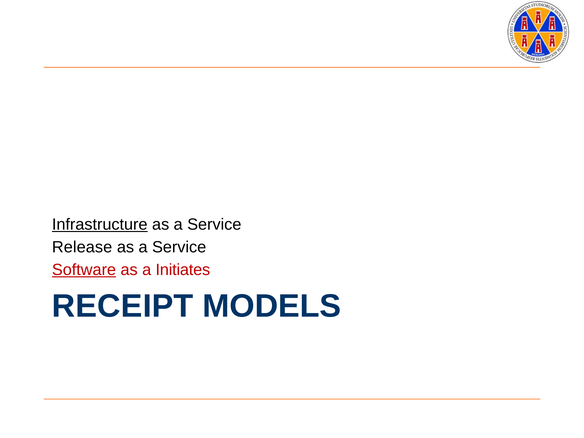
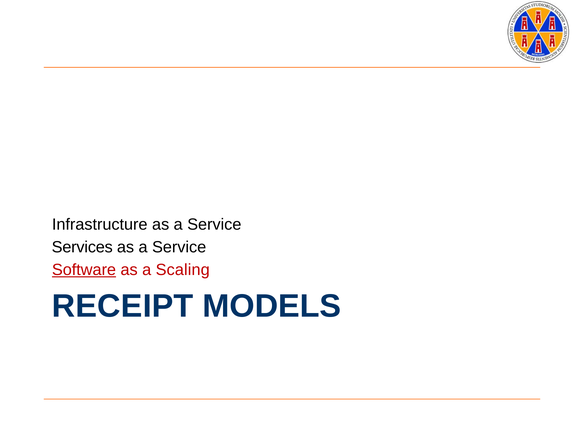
Infrastructure underline: present -> none (100, 224)
Release: Release -> Services (82, 247)
Initiates: Initiates -> Scaling (183, 270)
